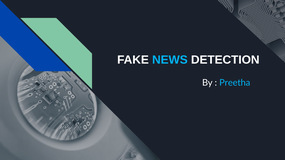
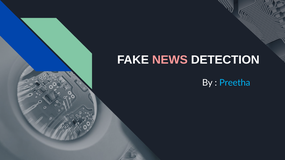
NEWS colour: light blue -> pink (170, 60)
